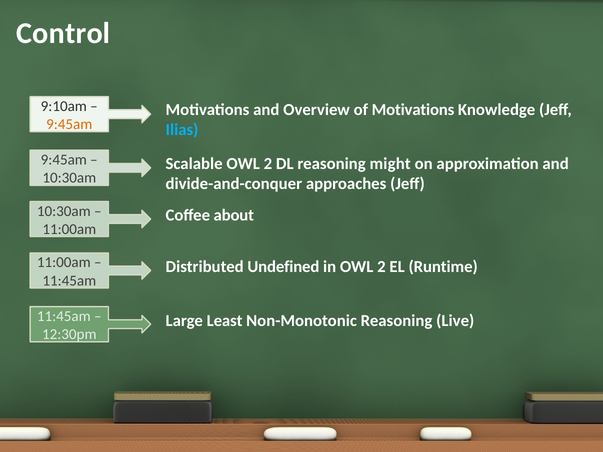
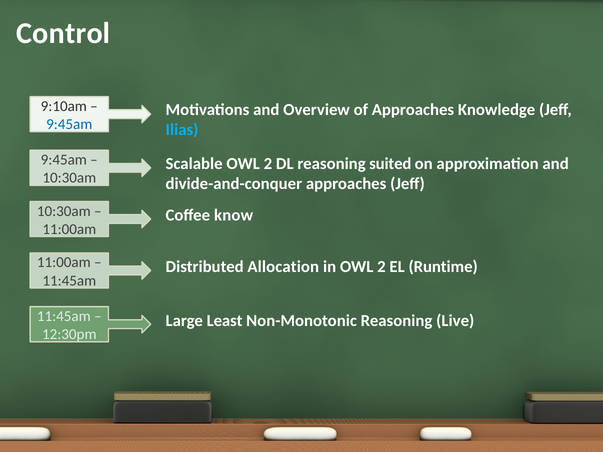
of Motivations: Motivations -> Approaches (413, 110)
9:45am colour: orange -> blue (69, 124)
might: might -> suited (390, 164)
about: about -> know (234, 215)
Undefined: Undefined -> Allocation (283, 267)
